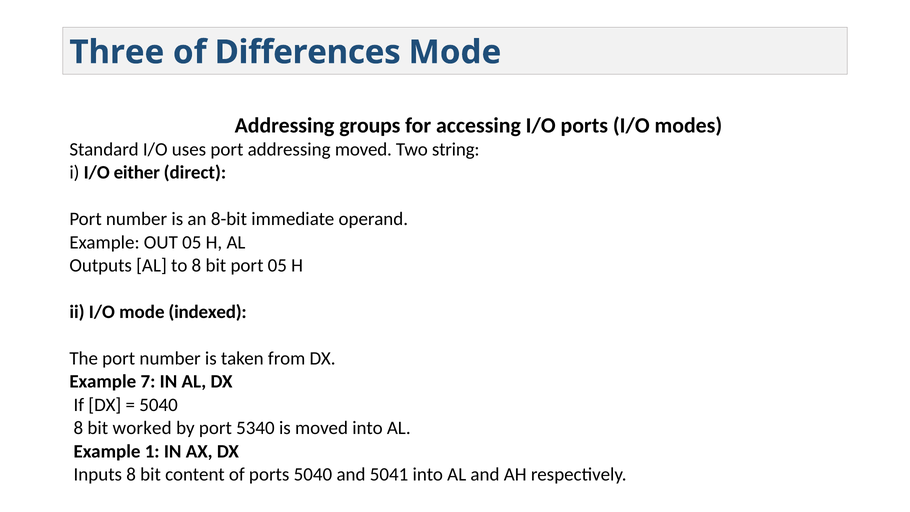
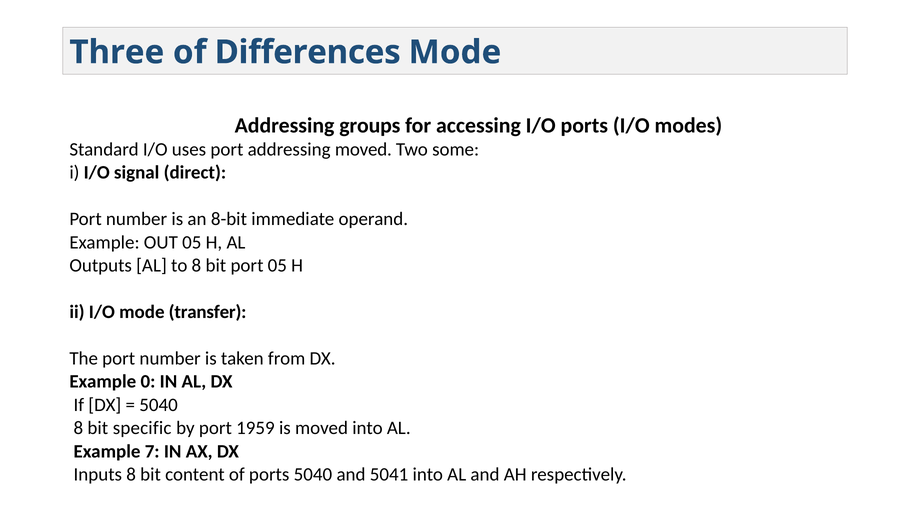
string: string -> some (456, 149)
either: either -> signal (137, 173)
indexed: indexed -> transfer (208, 312)
7: 7 -> 0 (148, 382)
worked: worked -> specific (142, 428)
5340: 5340 -> 1959 (255, 428)
1: 1 -> 7 (152, 451)
